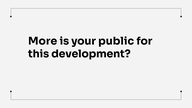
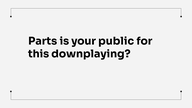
More: More -> Parts (43, 41)
development: development -> downplaying (91, 54)
